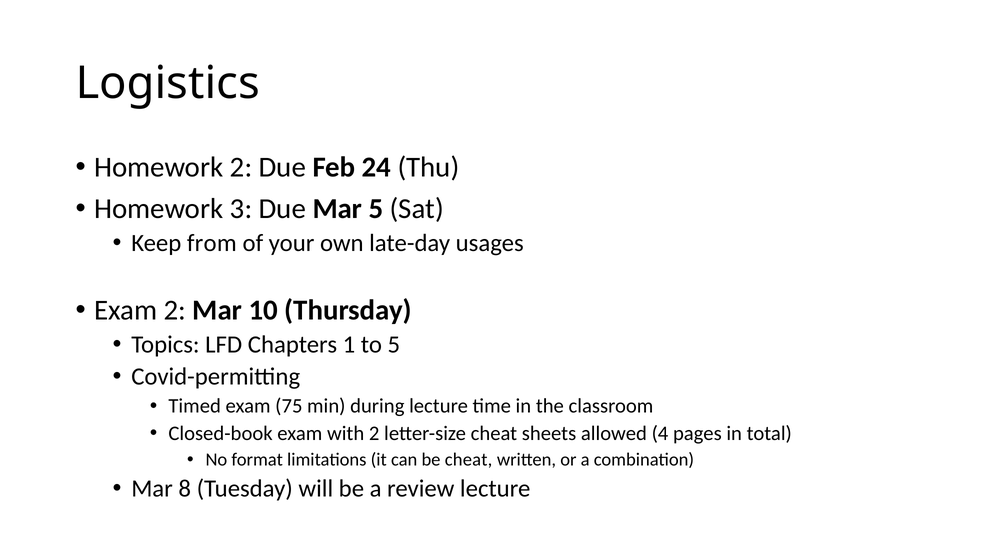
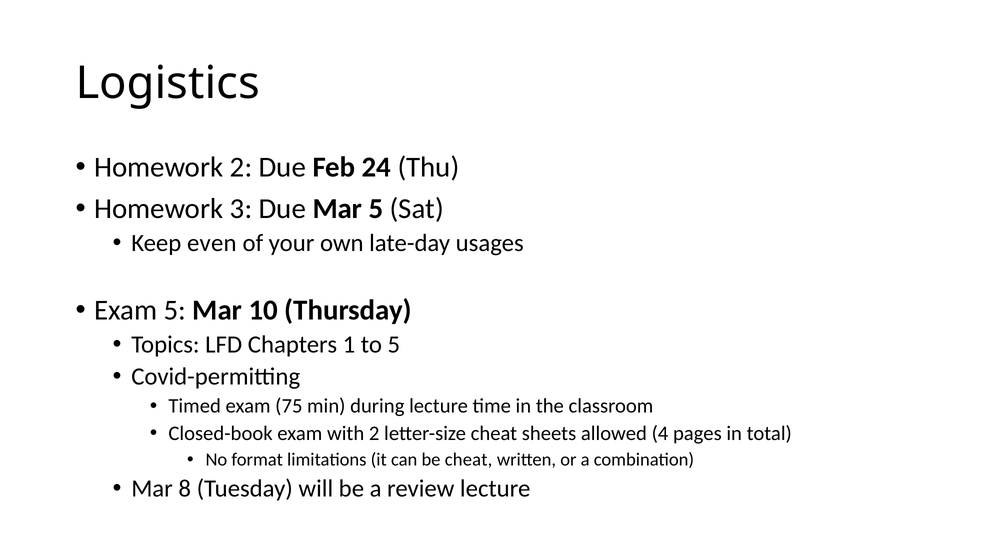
from: from -> even (212, 243)
Exam 2: 2 -> 5 (175, 311)
